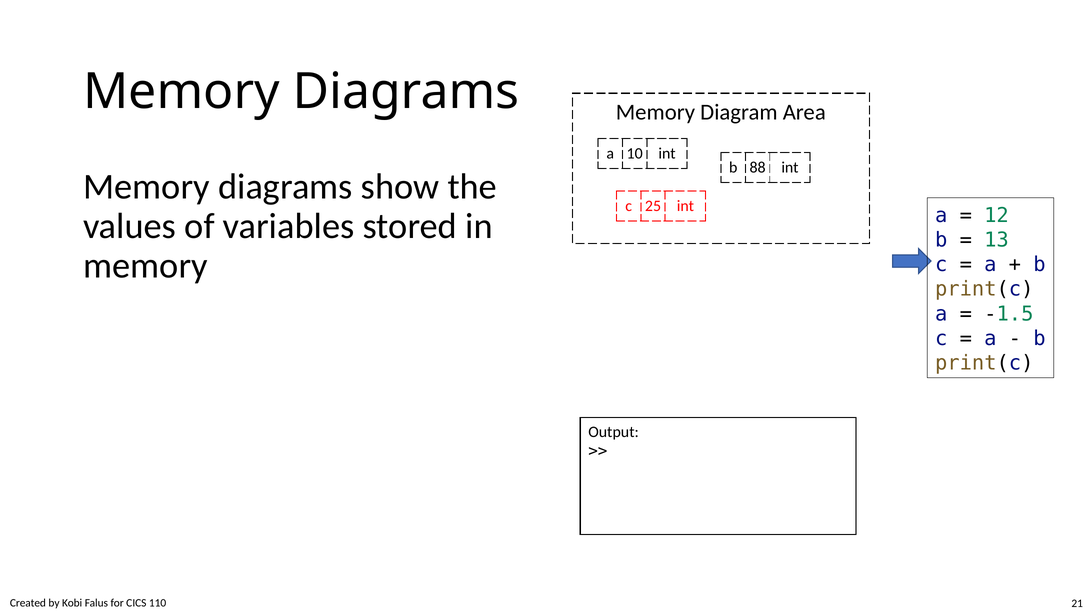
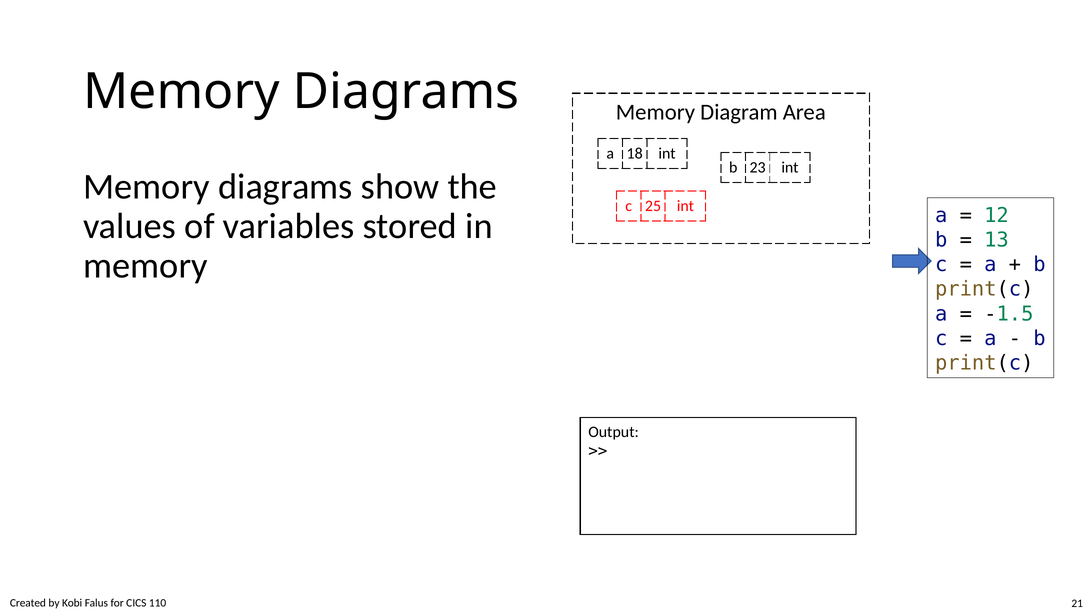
10: 10 -> 18 (635, 153)
88: 88 -> 23 (758, 167)
